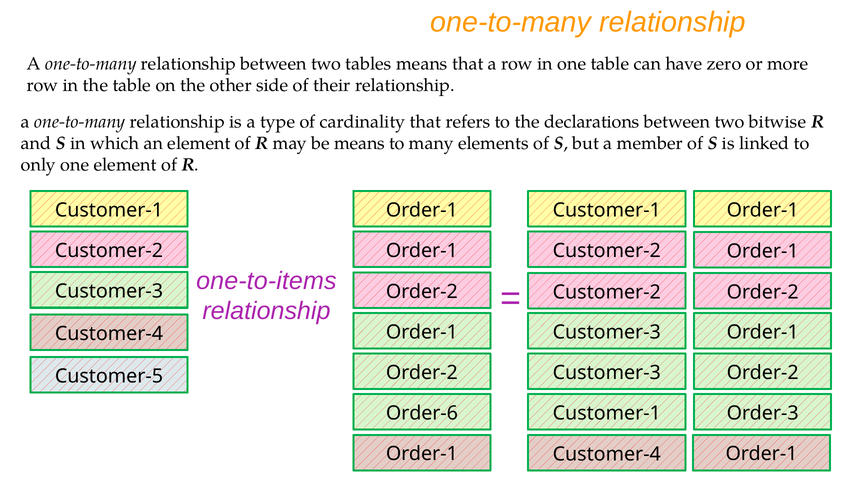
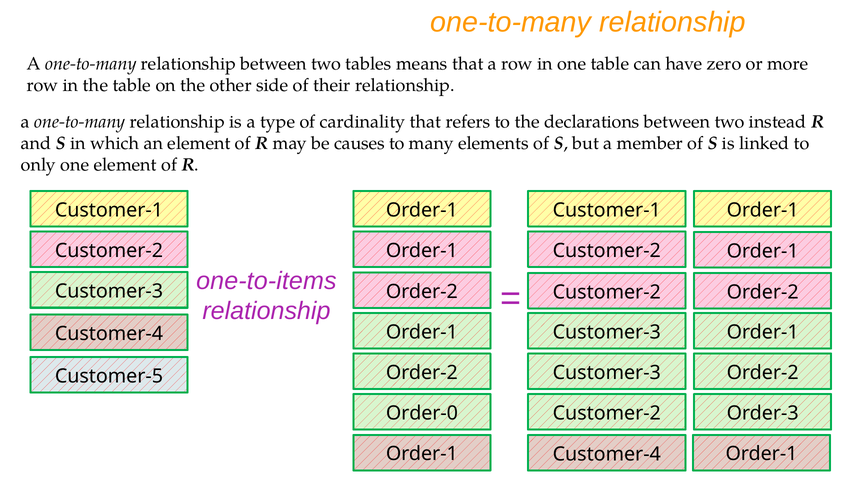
bitwise: bitwise -> instead (778, 122)
be means: means -> causes (360, 143)
Order-6: Order-6 -> Order-0 (422, 413)
Customer-1: Customer-1 -> Customer-2 (607, 413)
